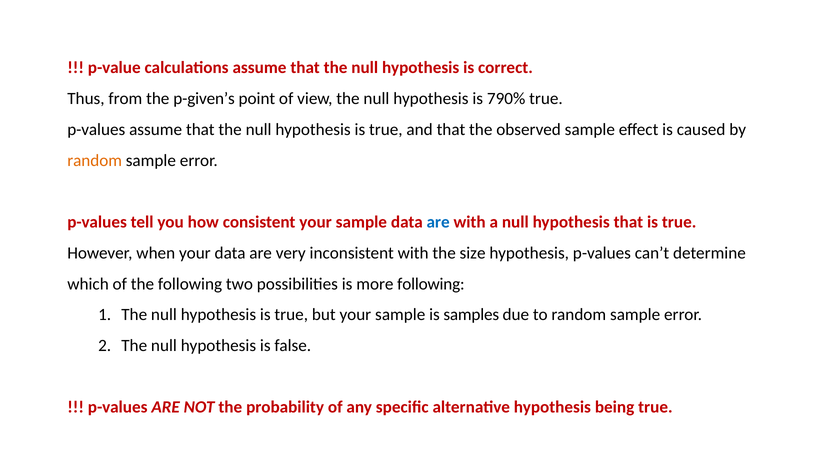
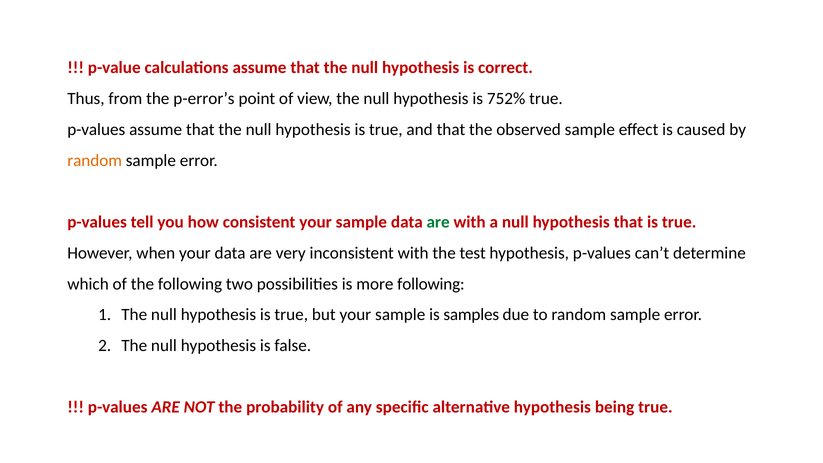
p-given’s: p-given’s -> p-error’s (204, 99)
790%: 790% -> 752% (506, 99)
are colour: blue -> green (438, 222)
size: size -> test (473, 253)
